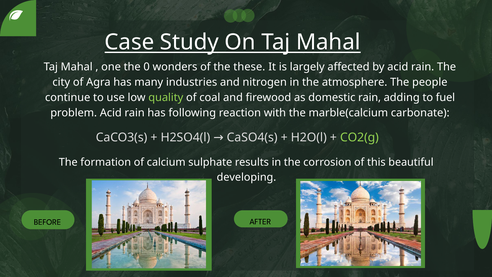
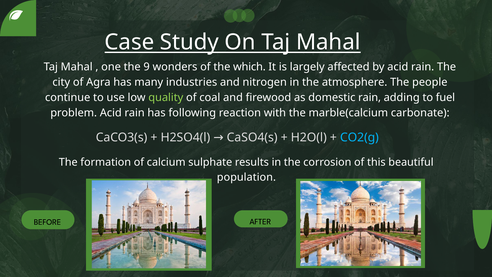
0: 0 -> 9 (147, 67)
these: these -> which (249, 67)
CO2(g colour: light green -> light blue (359, 137)
developing: developing -> population (246, 177)
